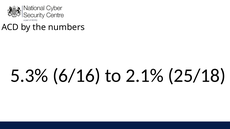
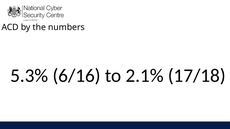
25/18: 25/18 -> 17/18 (197, 76)
